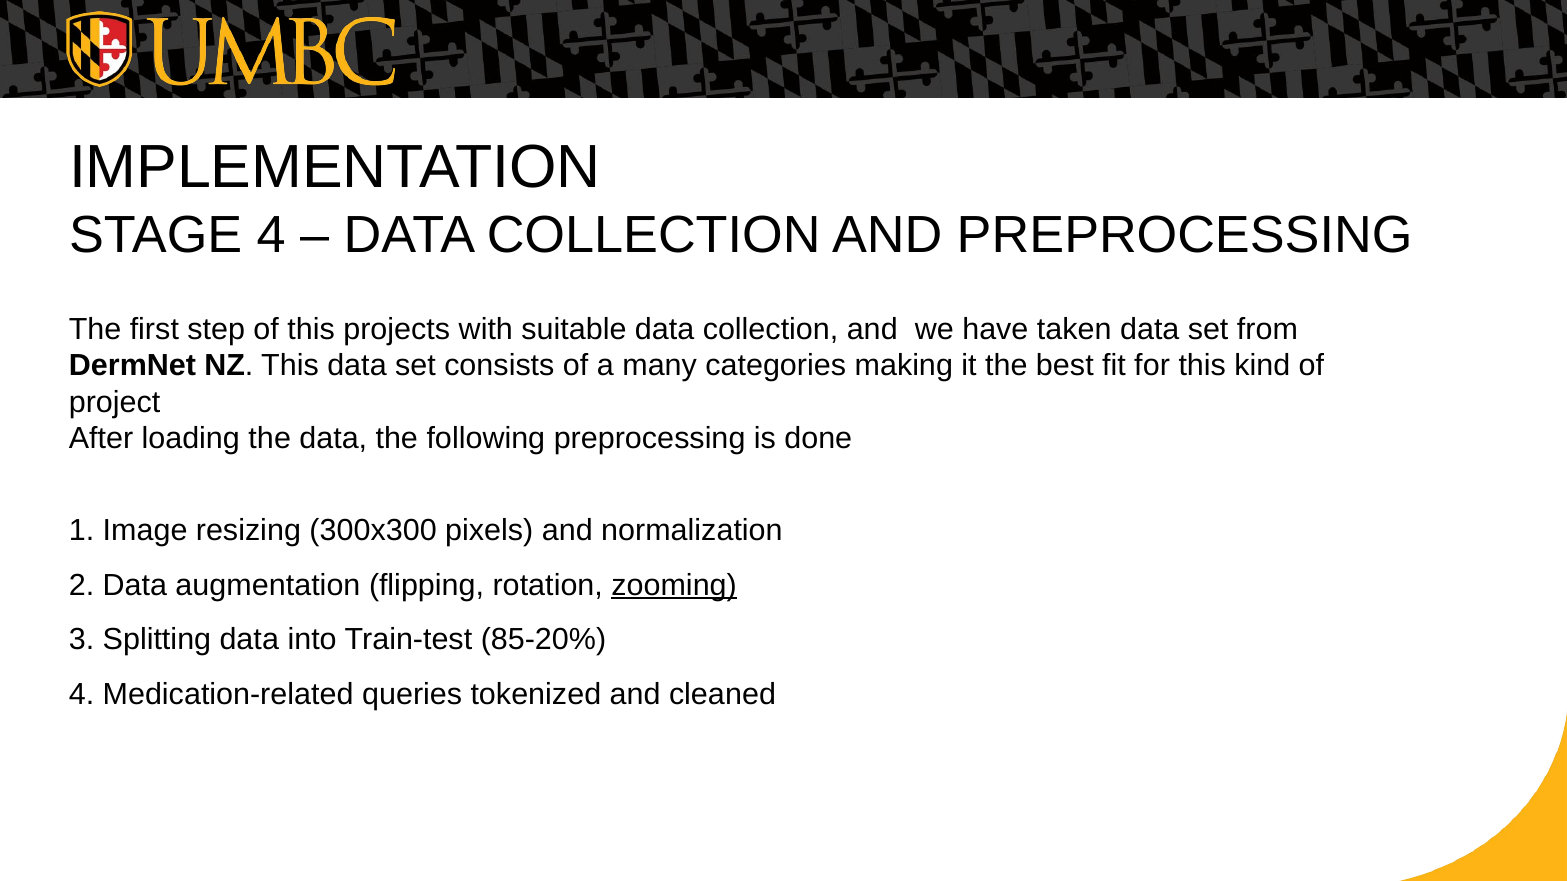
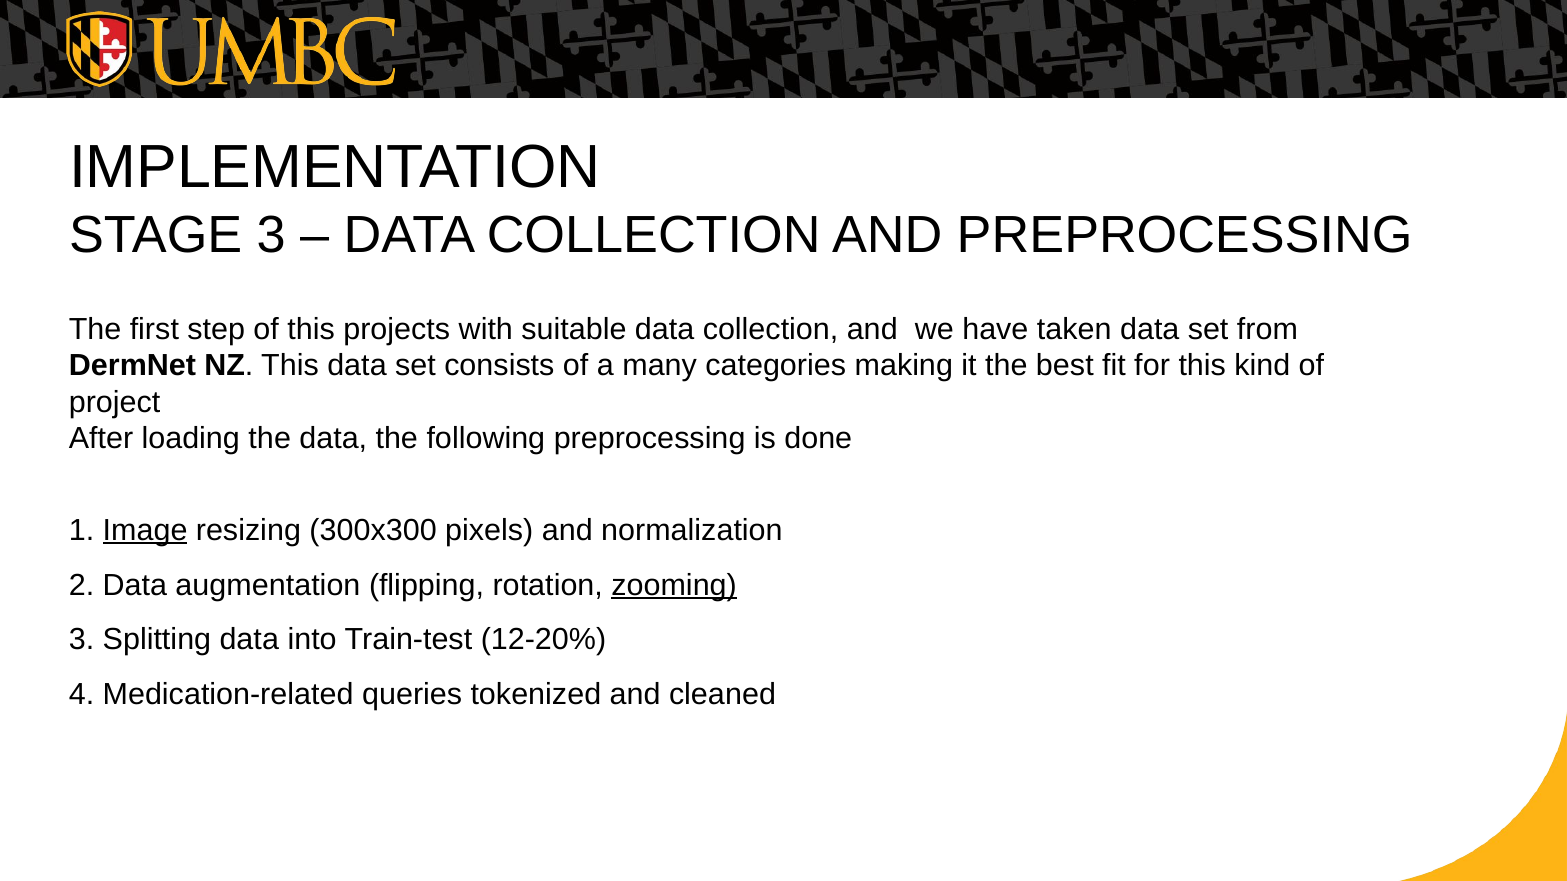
STAGE 4: 4 -> 3 (271, 235)
Image underline: none -> present (145, 531)
85-20%: 85-20% -> 12-20% (543, 640)
